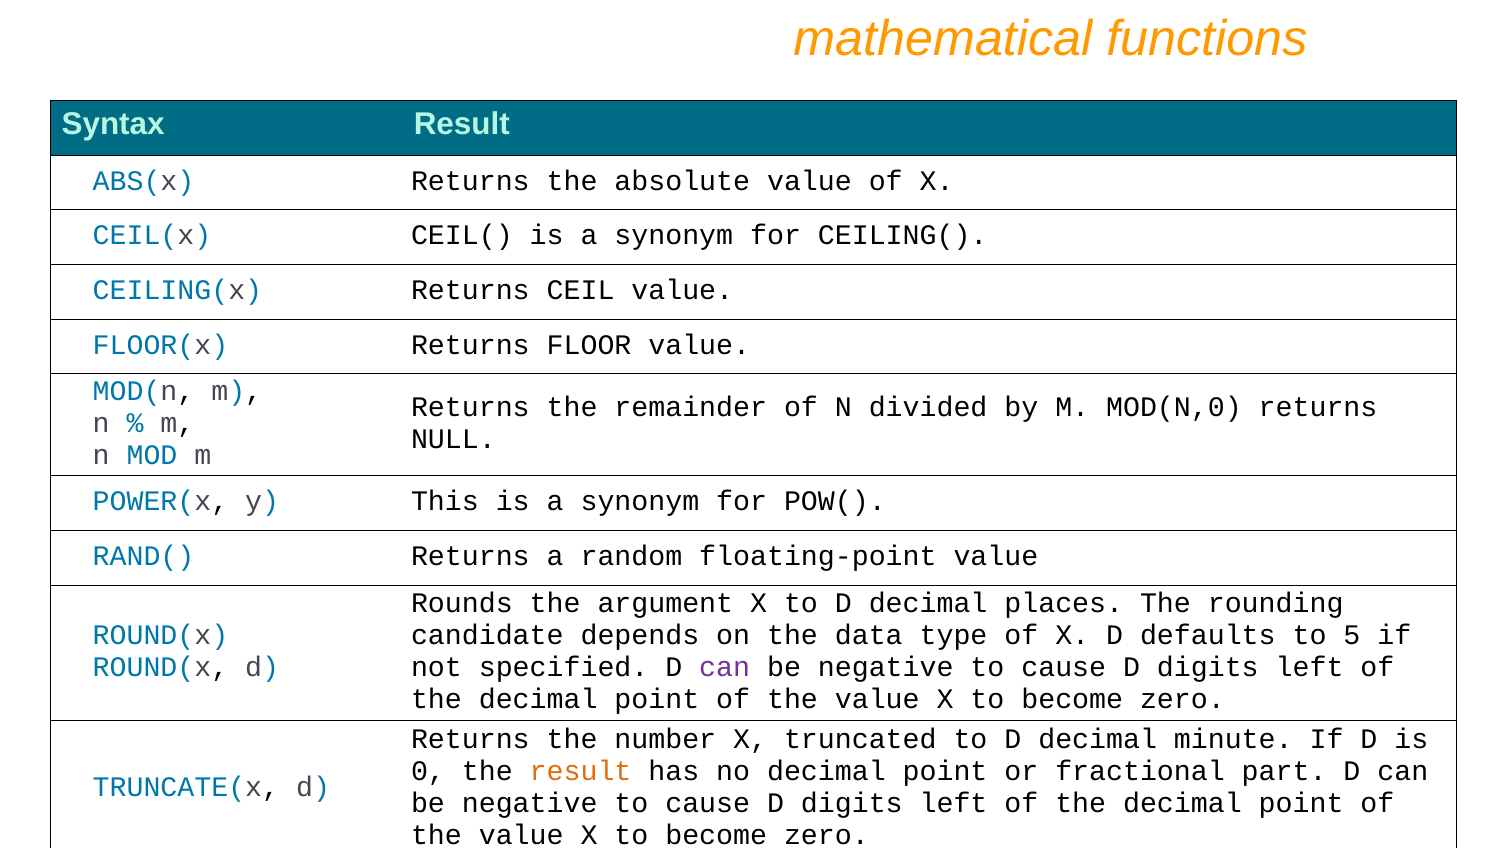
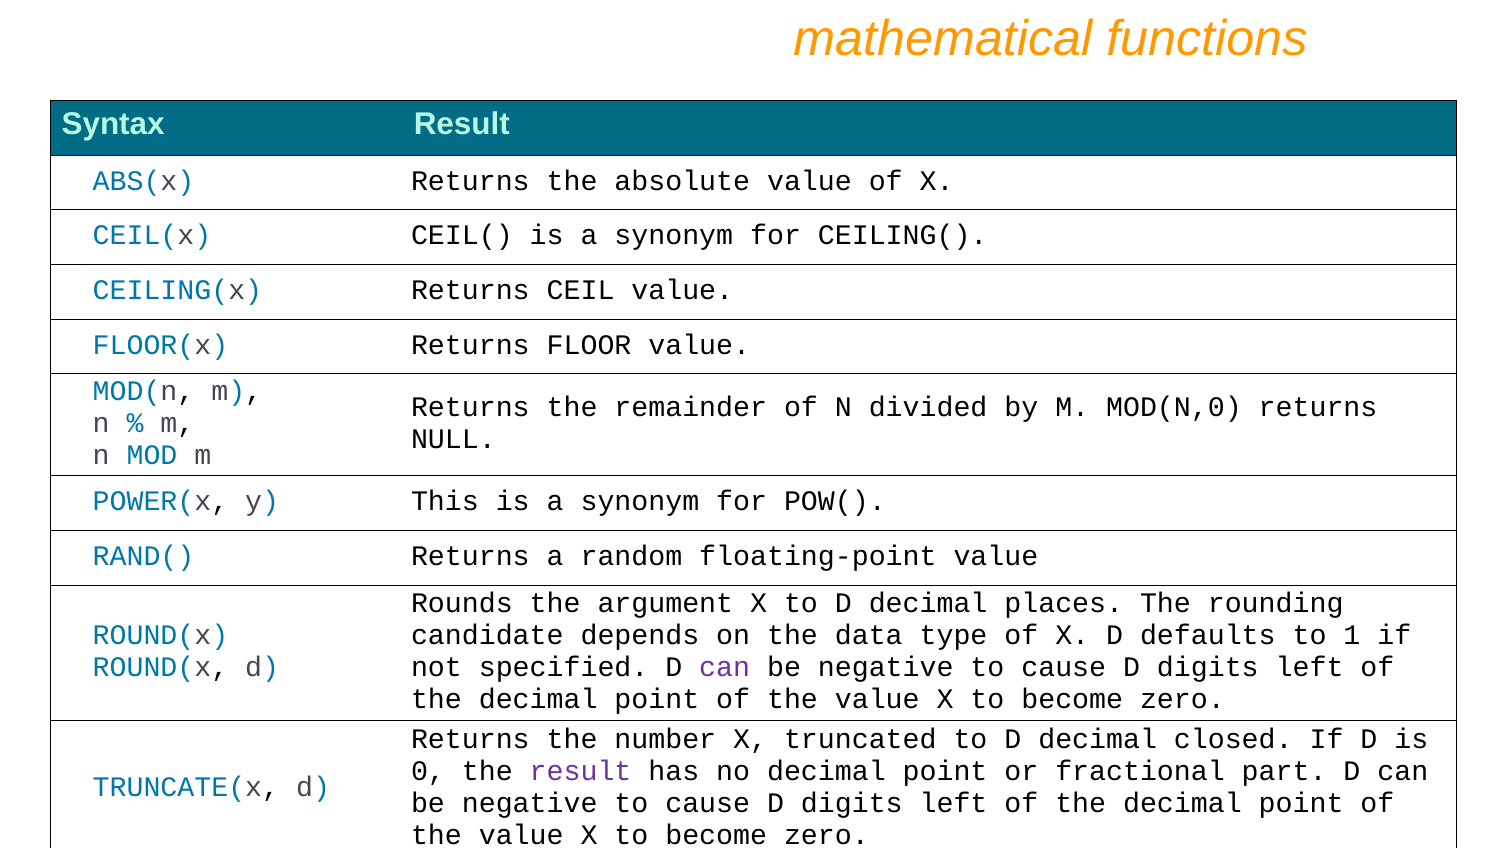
5: 5 -> 1 (1352, 635)
minute: minute -> closed (1233, 738)
result colour: orange -> purple (581, 770)
